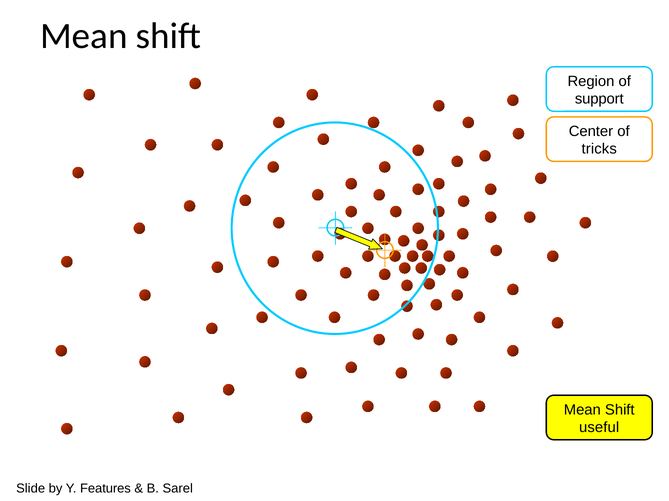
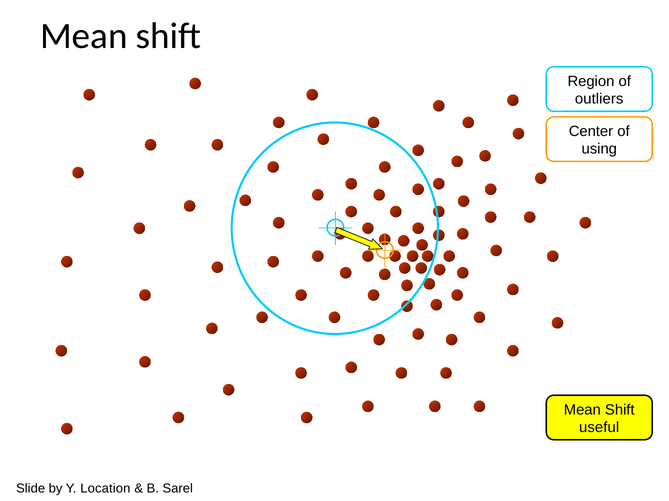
support: support -> outliers (599, 99)
tricks: tricks -> using (599, 149)
Features: Features -> Location (105, 489)
